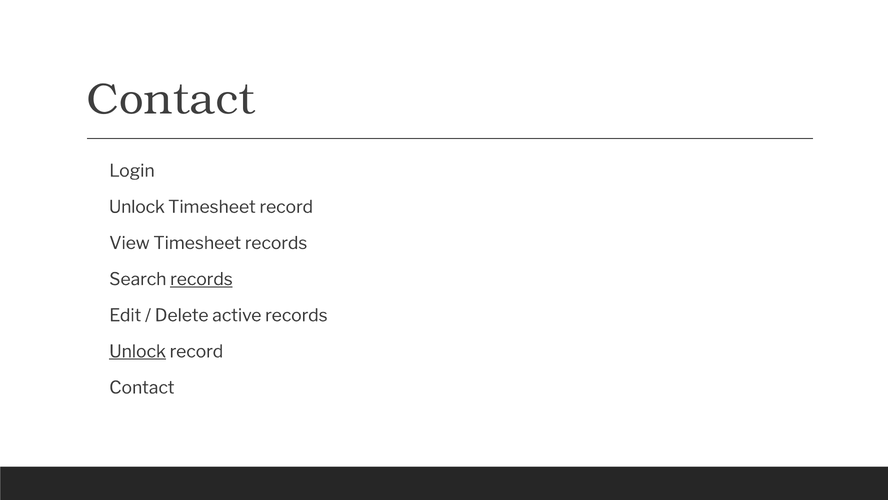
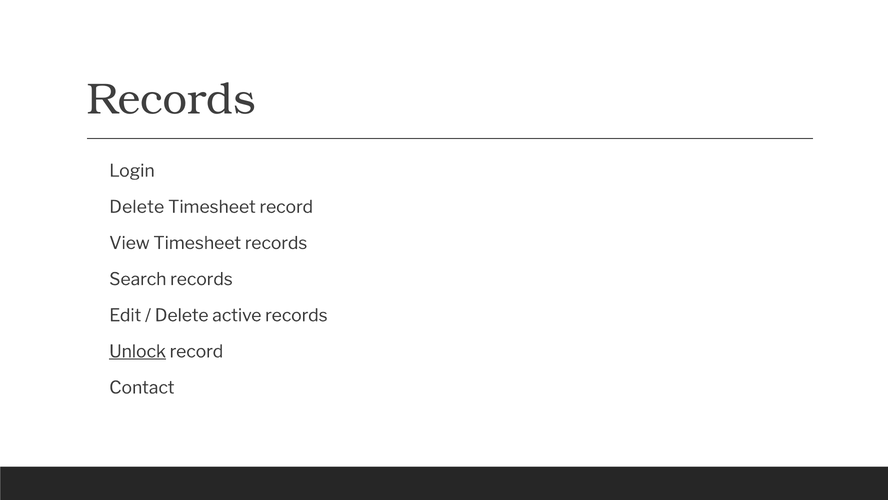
Contact: Contact -> Records (171, 99)
Unlock: Unlock -> Delete (137, 207)
records underline: present -> none (201, 279)
